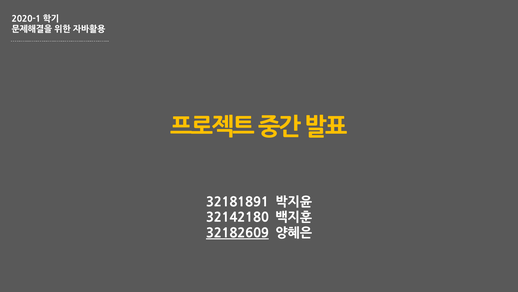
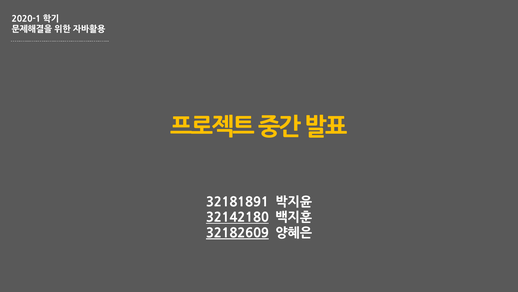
32142180 underline: none -> present (237, 217)
